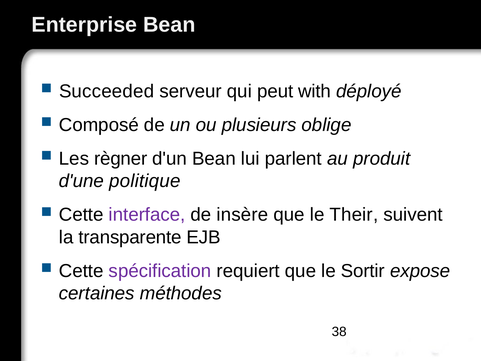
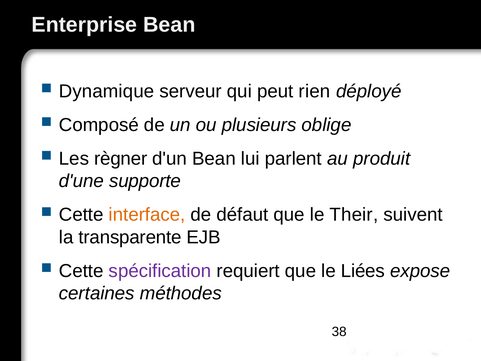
Succeeded: Succeeded -> Dynamique (107, 91)
with: with -> rien (314, 91)
politique: politique -> supporte (145, 181)
interface colour: purple -> orange (147, 215)
insère: insère -> défaut (242, 215)
Sortir: Sortir -> Liées (363, 271)
